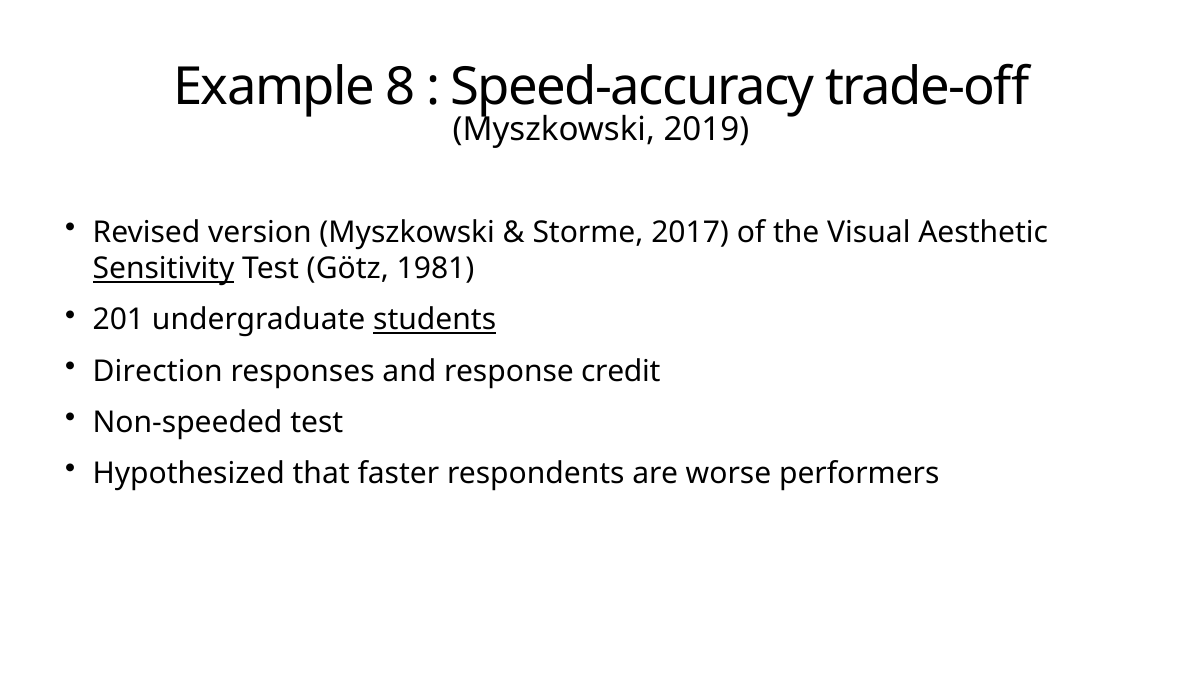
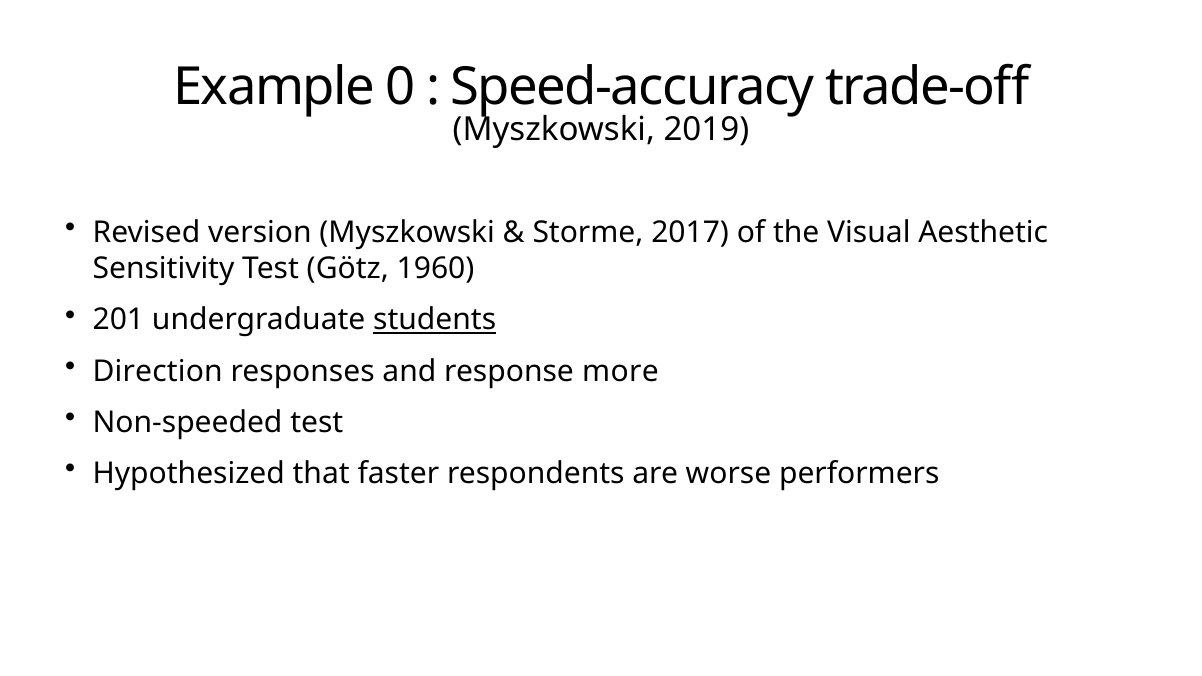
8: 8 -> 0 (401, 87)
Sensitivity underline: present -> none (164, 269)
1981: 1981 -> 1960 (436, 269)
credit: credit -> more (620, 371)
